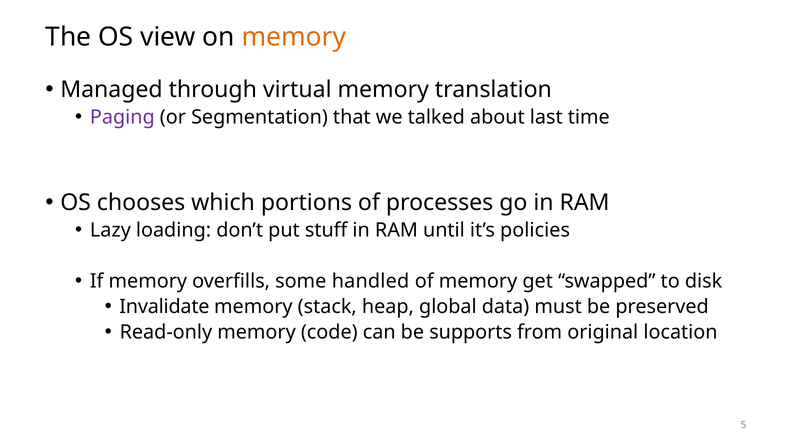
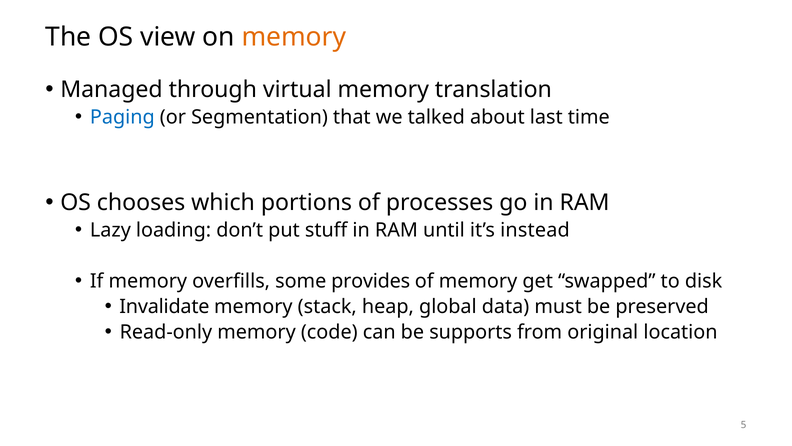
Paging colour: purple -> blue (122, 117)
policies: policies -> instead (535, 230)
handled: handled -> provides (371, 281)
